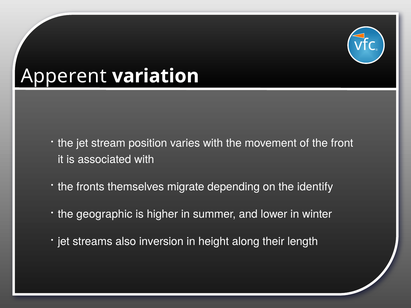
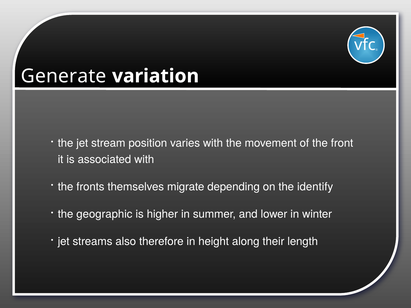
Apperent: Apperent -> Generate (64, 76)
inversion: inversion -> therefore (161, 242)
